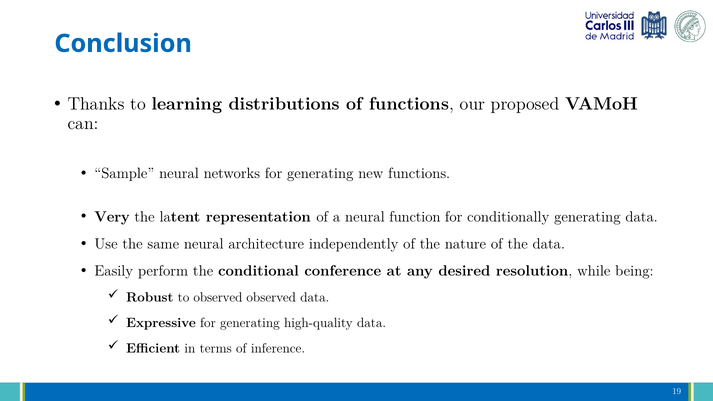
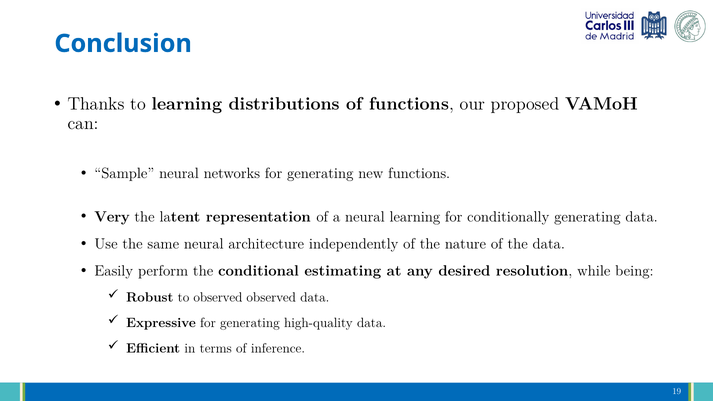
neural function: function -> learning (415, 217)
conference: conference -> estimating (343, 271)
